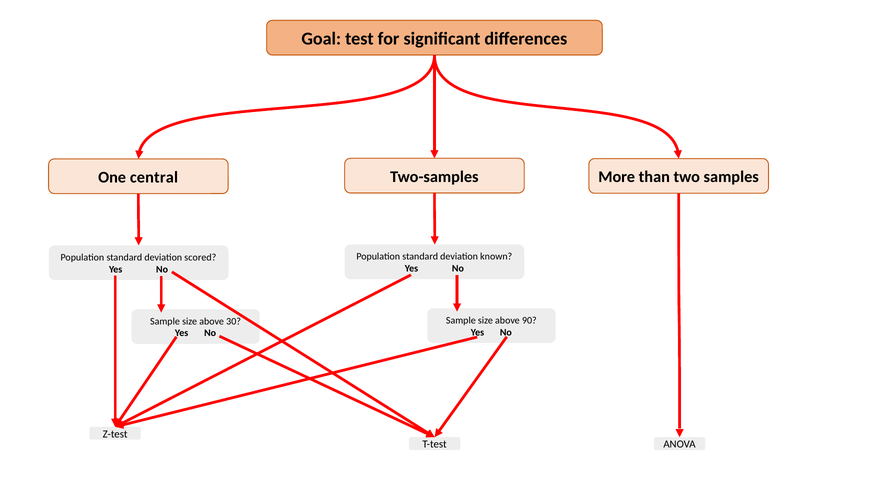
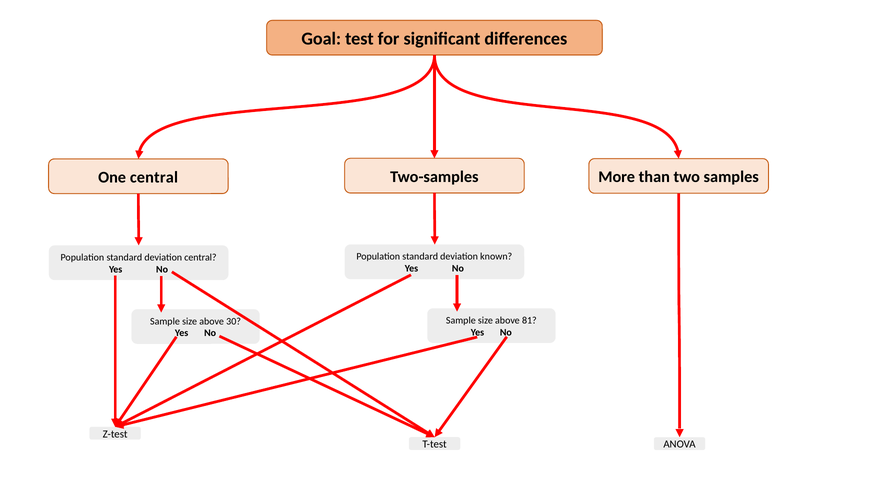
deviation scored: scored -> central (200, 257)
90: 90 -> 81 (529, 320)
